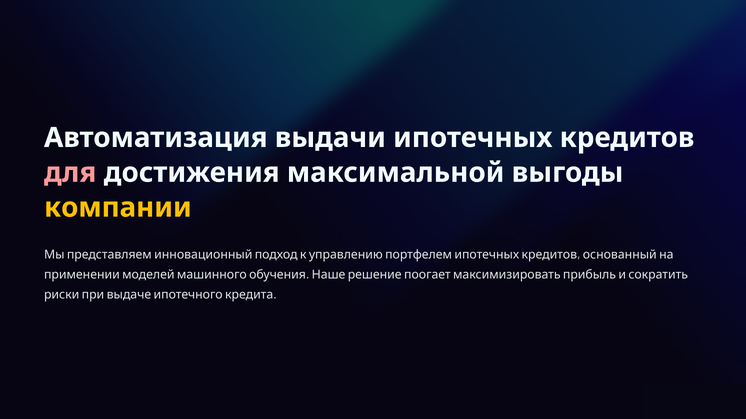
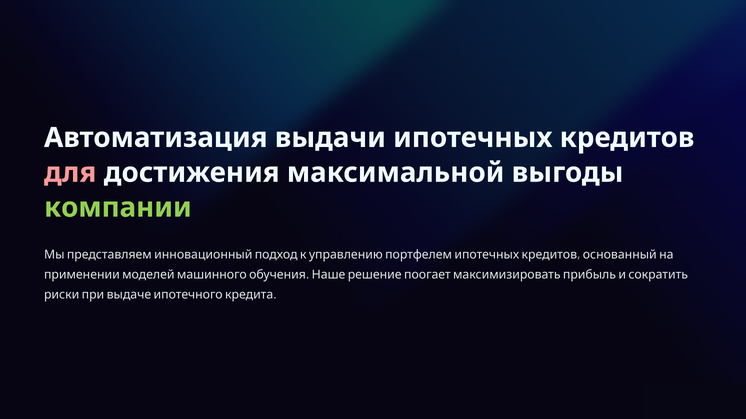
компании colour: yellow -> light green (118, 208)
